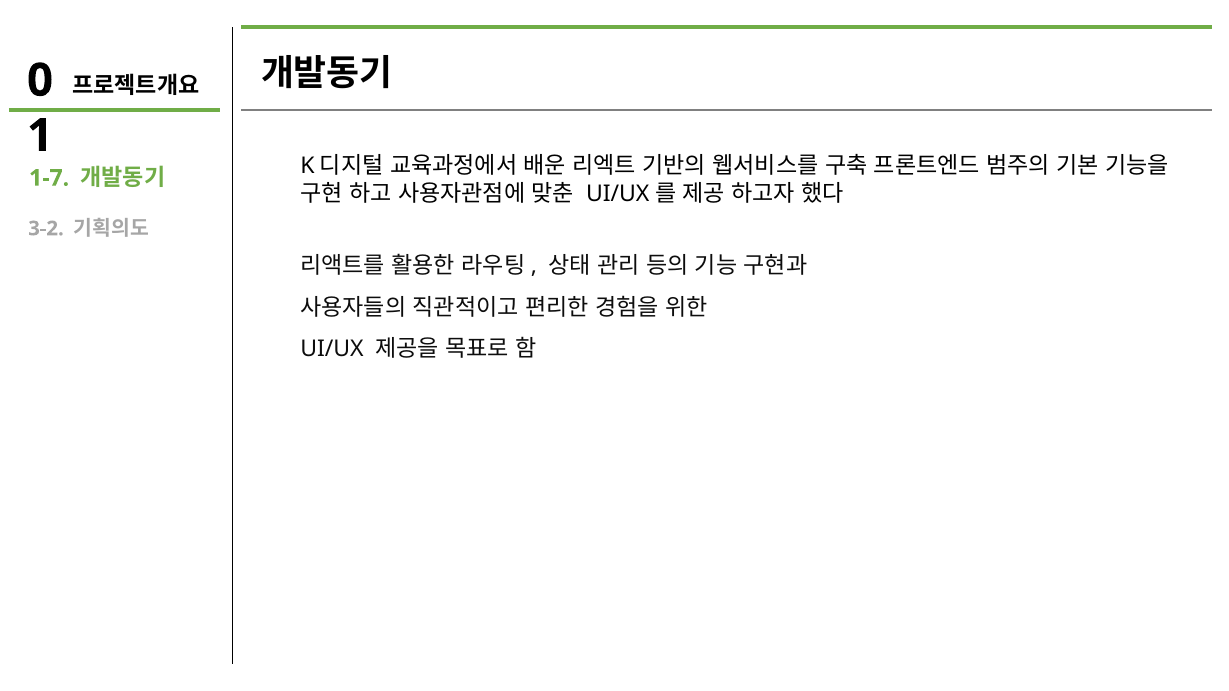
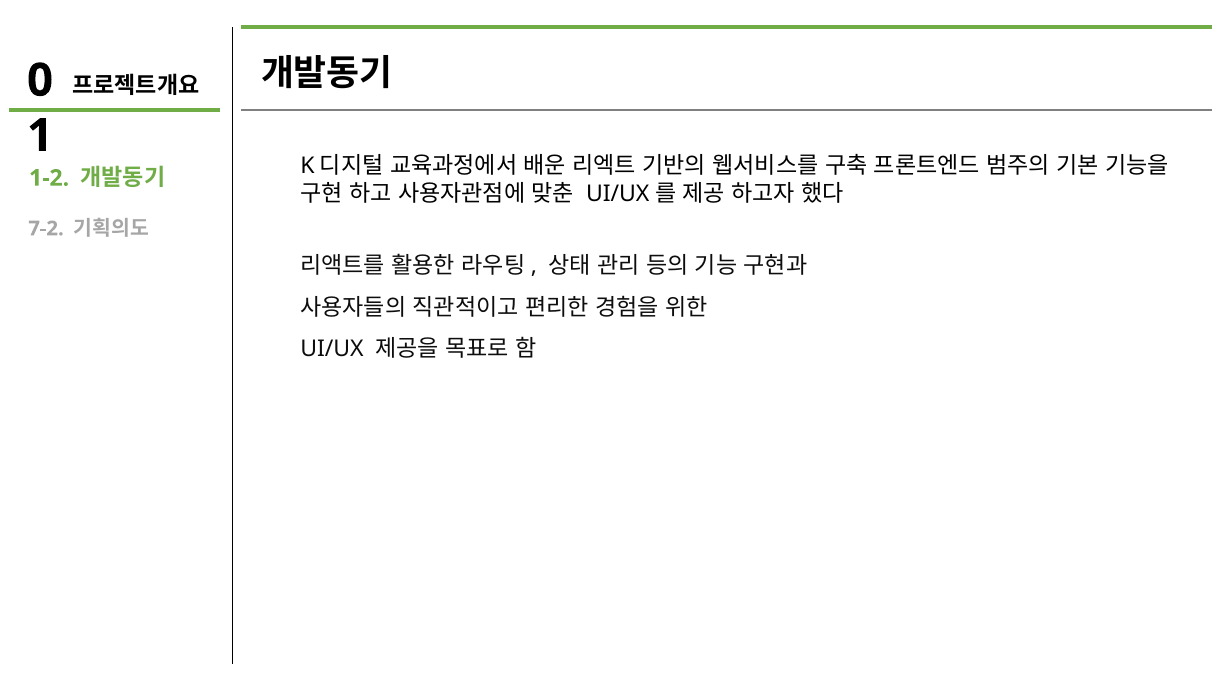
1-7: 1-7 -> 1-2 (49, 178)
3-2: 3-2 -> 7-2 (46, 229)
